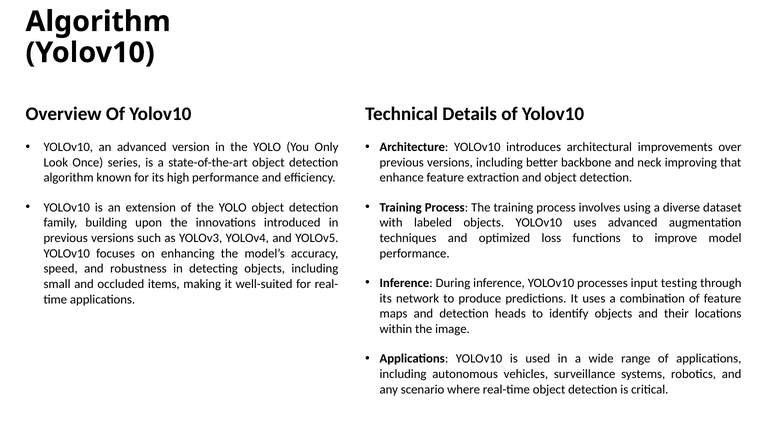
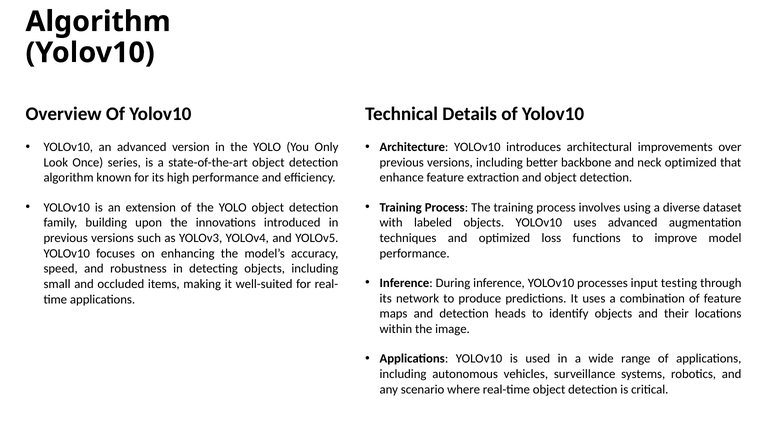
neck improving: improving -> optimized (691, 163)
